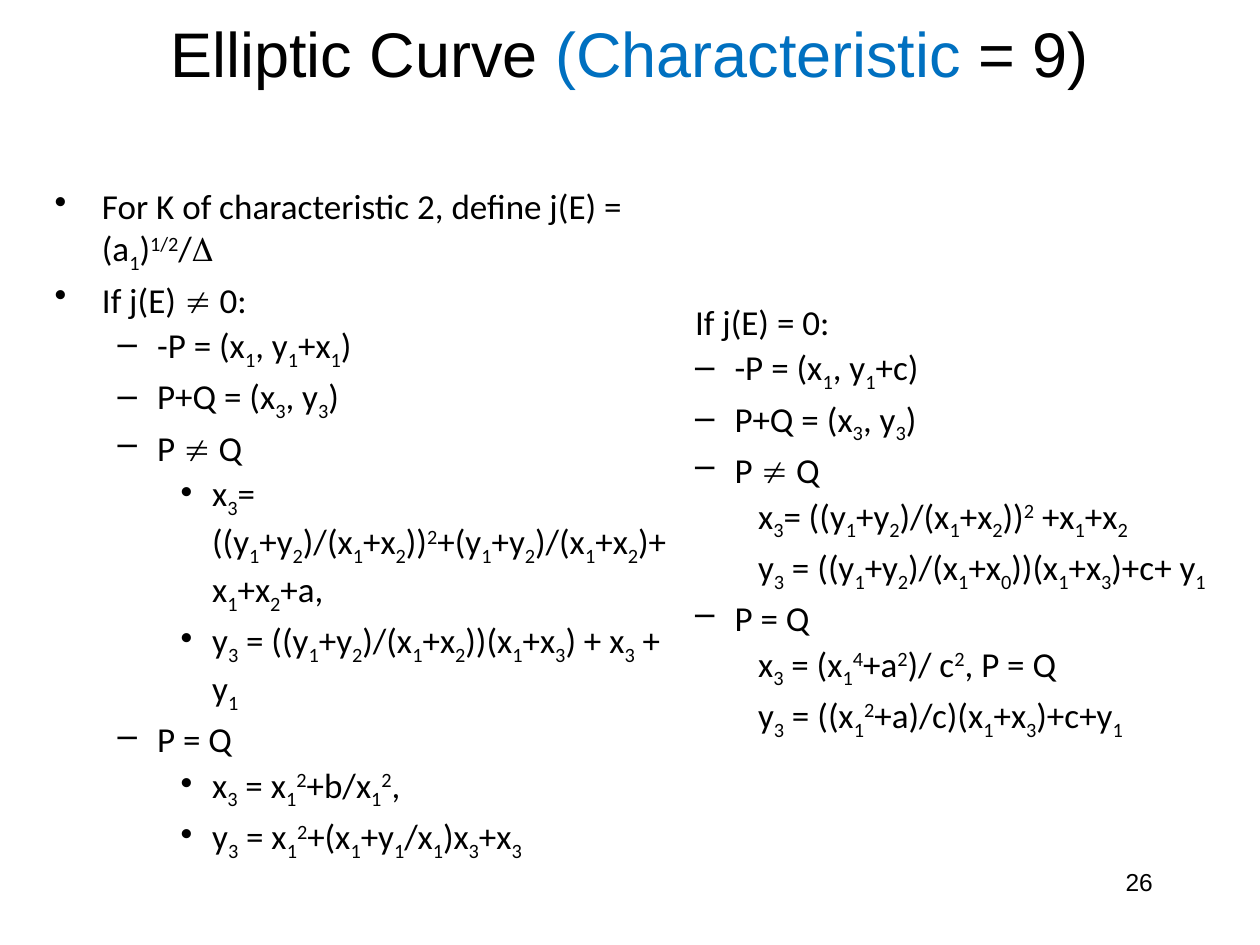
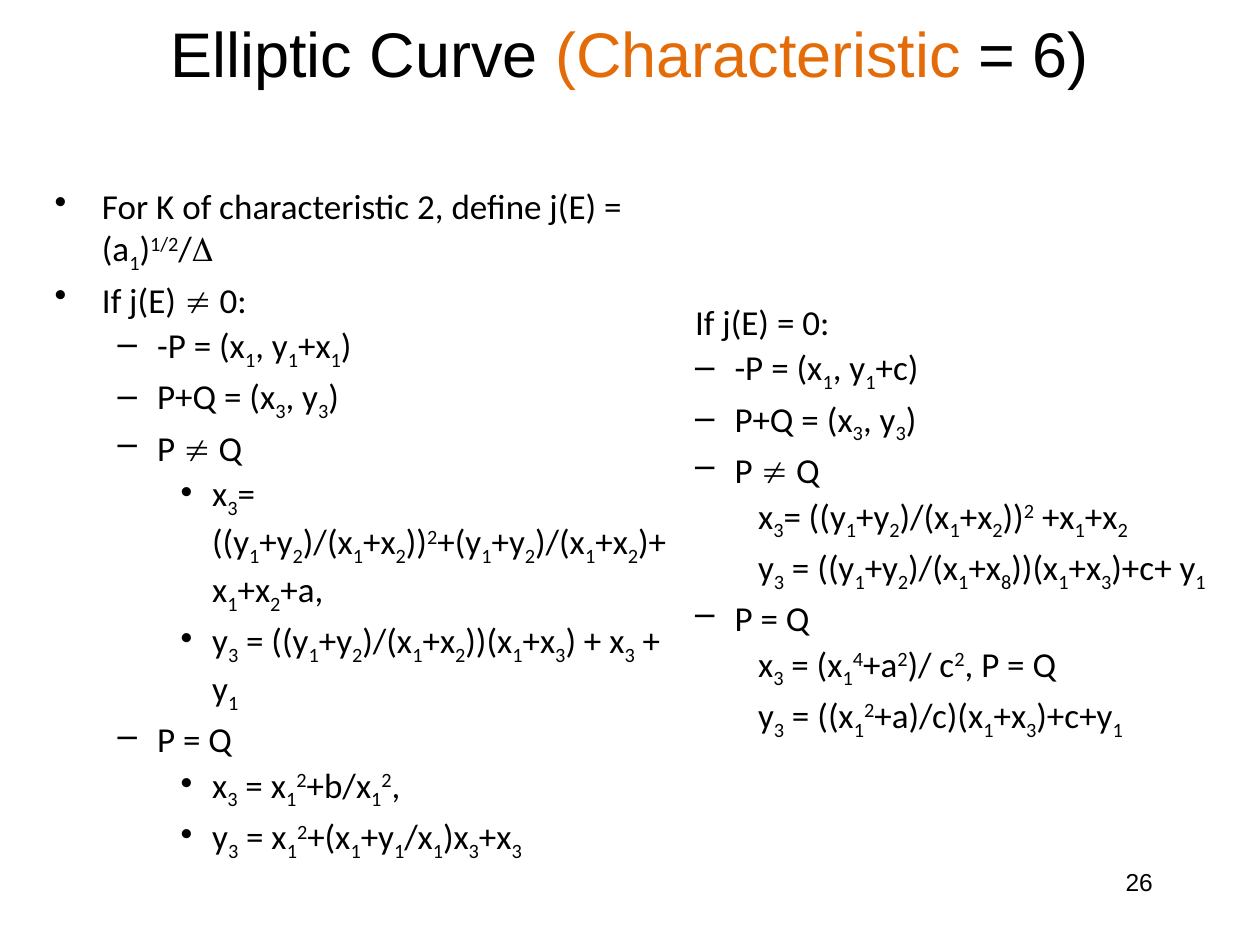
Characteristic colour: blue -> orange (758, 57)
9: 9 -> 6 (1061, 57)
0: 0 -> 8 (1006, 582)
